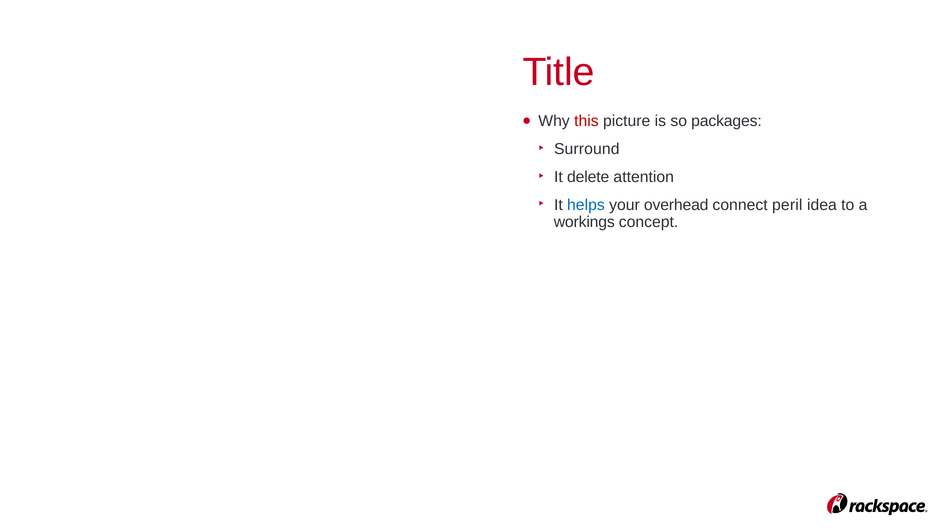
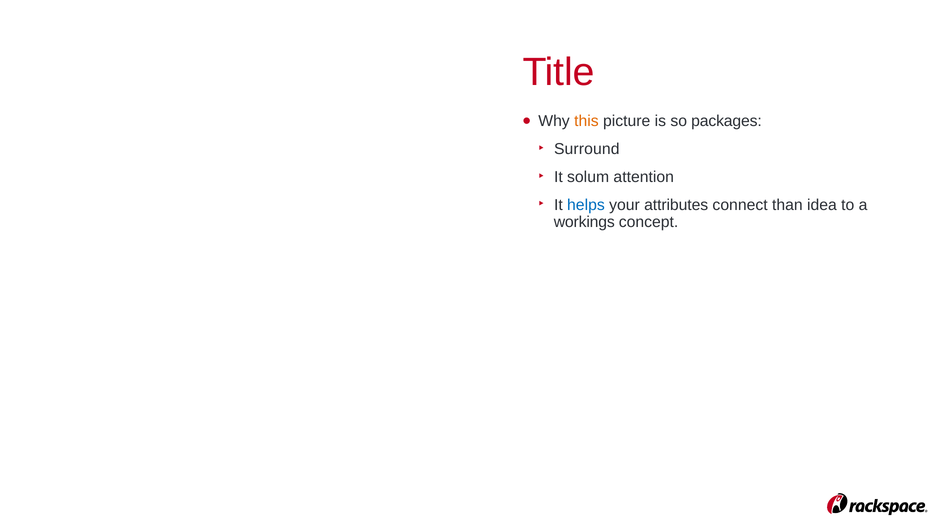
this colour: red -> orange (586, 121)
delete: delete -> solum (588, 177)
overhead: overhead -> attributes (676, 205)
peril: peril -> than (787, 205)
